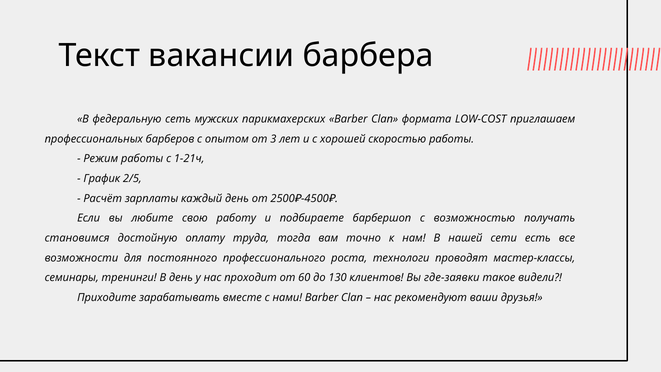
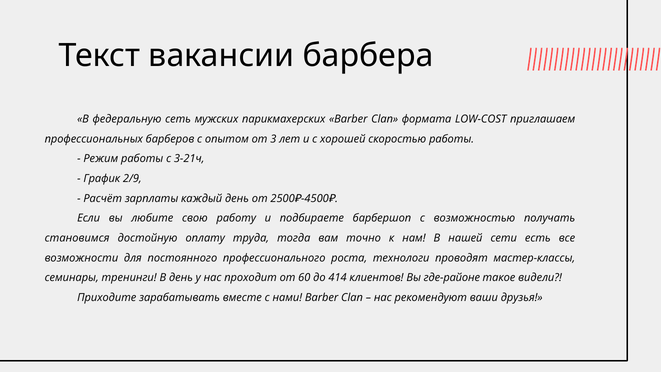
1-21ч: 1-21ч -> 3-21ч (189, 159)
2/5: 2/5 -> 2/9 (132, 179)
130: 130 -> 414 (338, 278)
где-заявки: где-заявки -> где-районе (452, 278)
